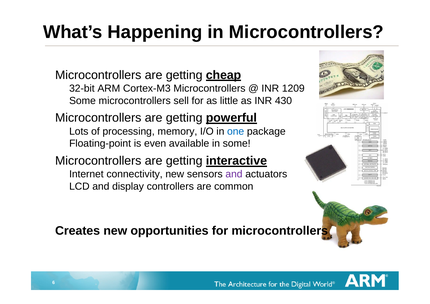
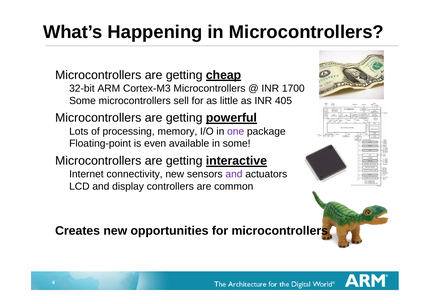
1209: 1209 -> 1700 (293, 88)
430: 430 -> 405 (283, 101)
one colour: blue -> purple (236, 131)
